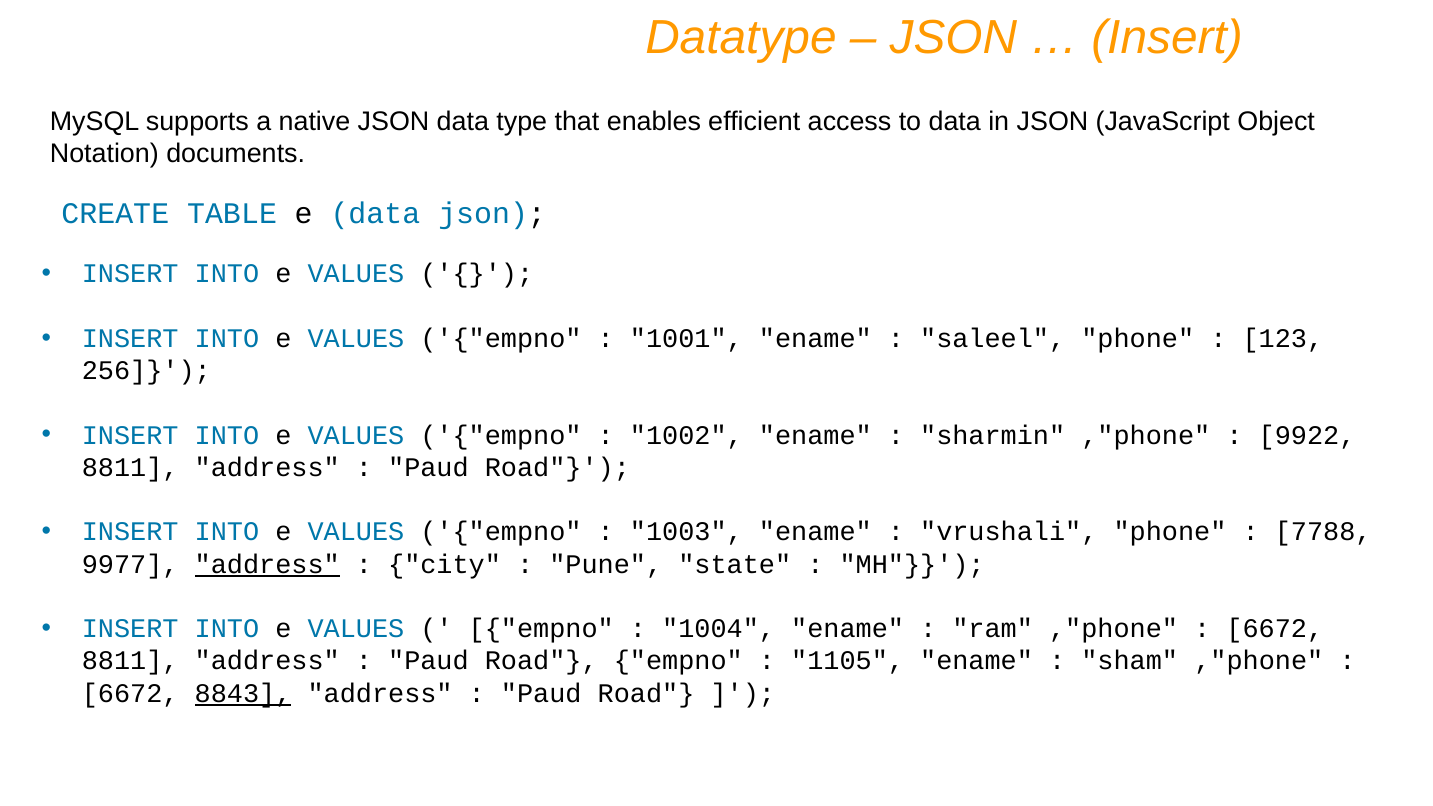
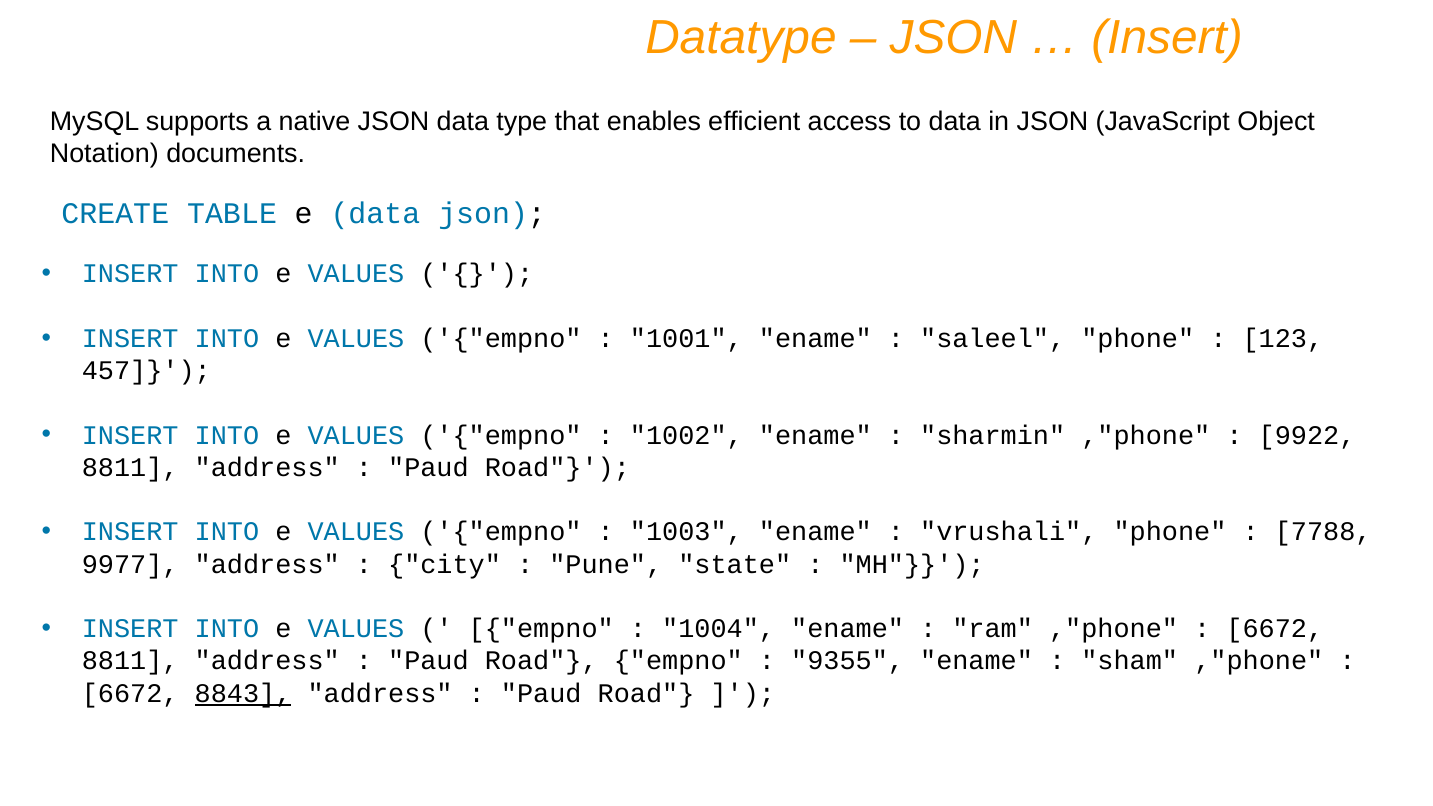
256: 256 -> 457 (146, 371)
address underline: present -> none (267, 564)
1105: 1105 -> 9355 (848, 661)
